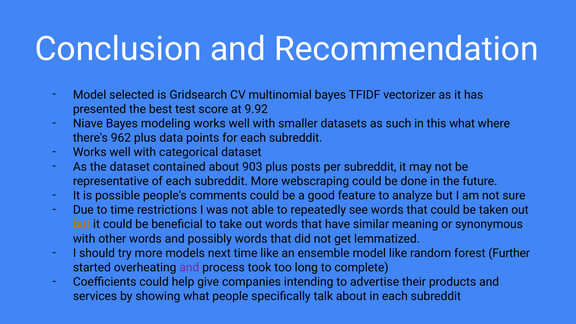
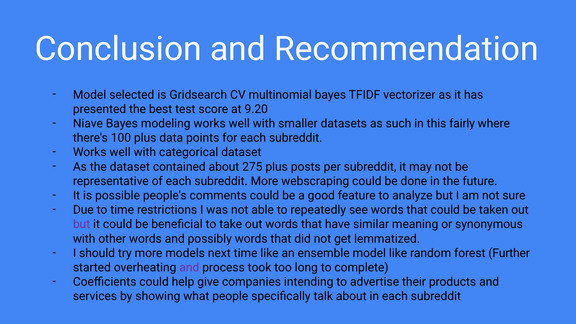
9.92: 9.92 -> 9.20 (256, 109)
this what: what -> fairly (462, 124)
962: 962 -> 100 (121, 138)
903: 903 -> 275 (252, 167)
but colour: orange -> purple (82, 224)
